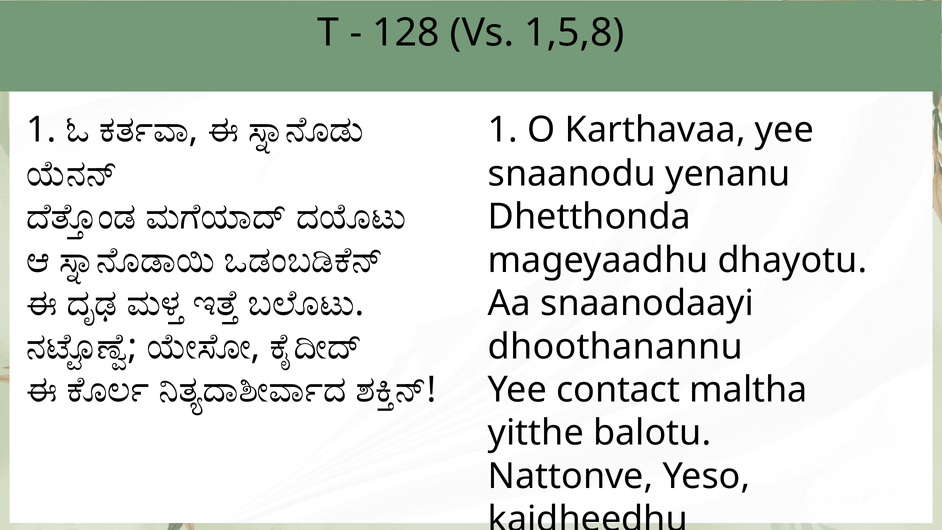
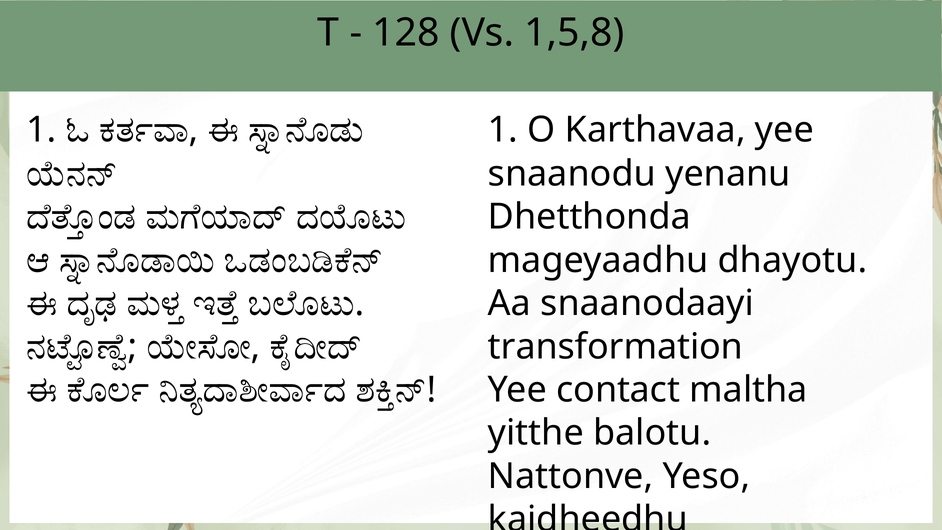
dhoothanannu: dhoothanannu -> transformation (615, 347)
